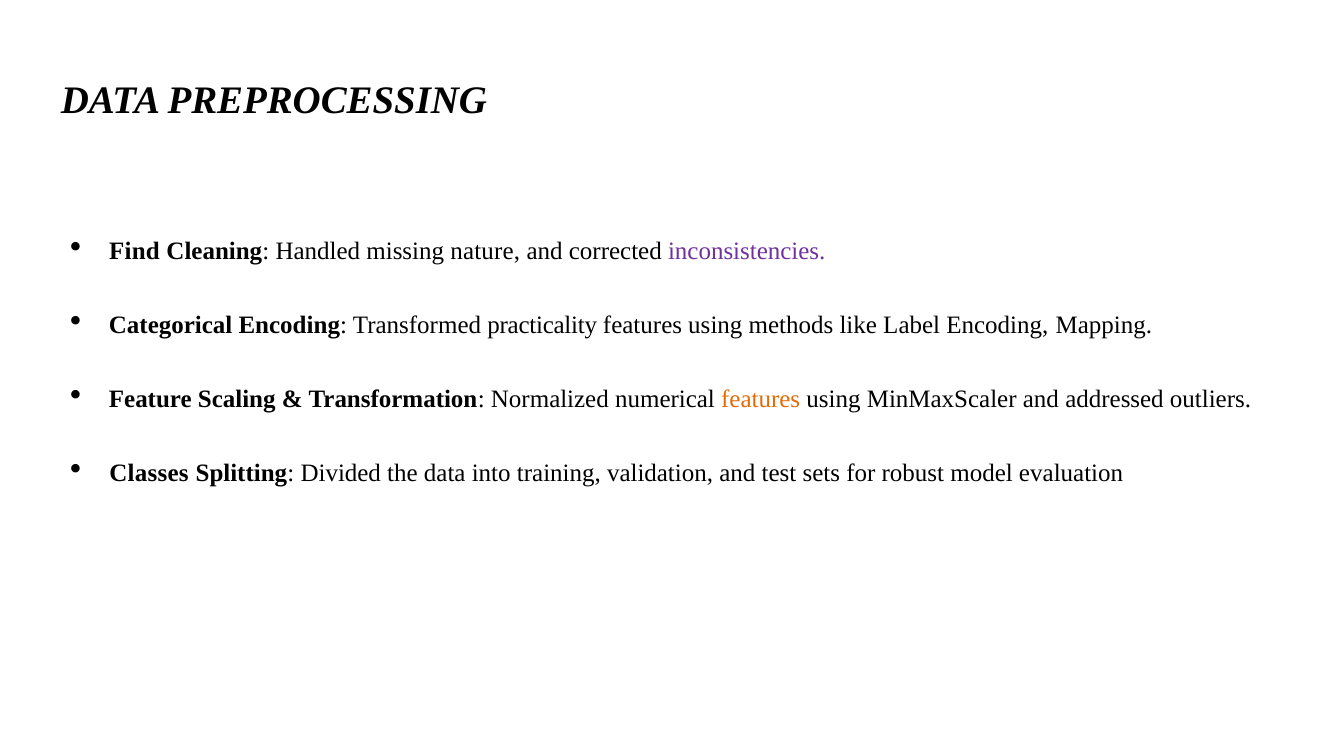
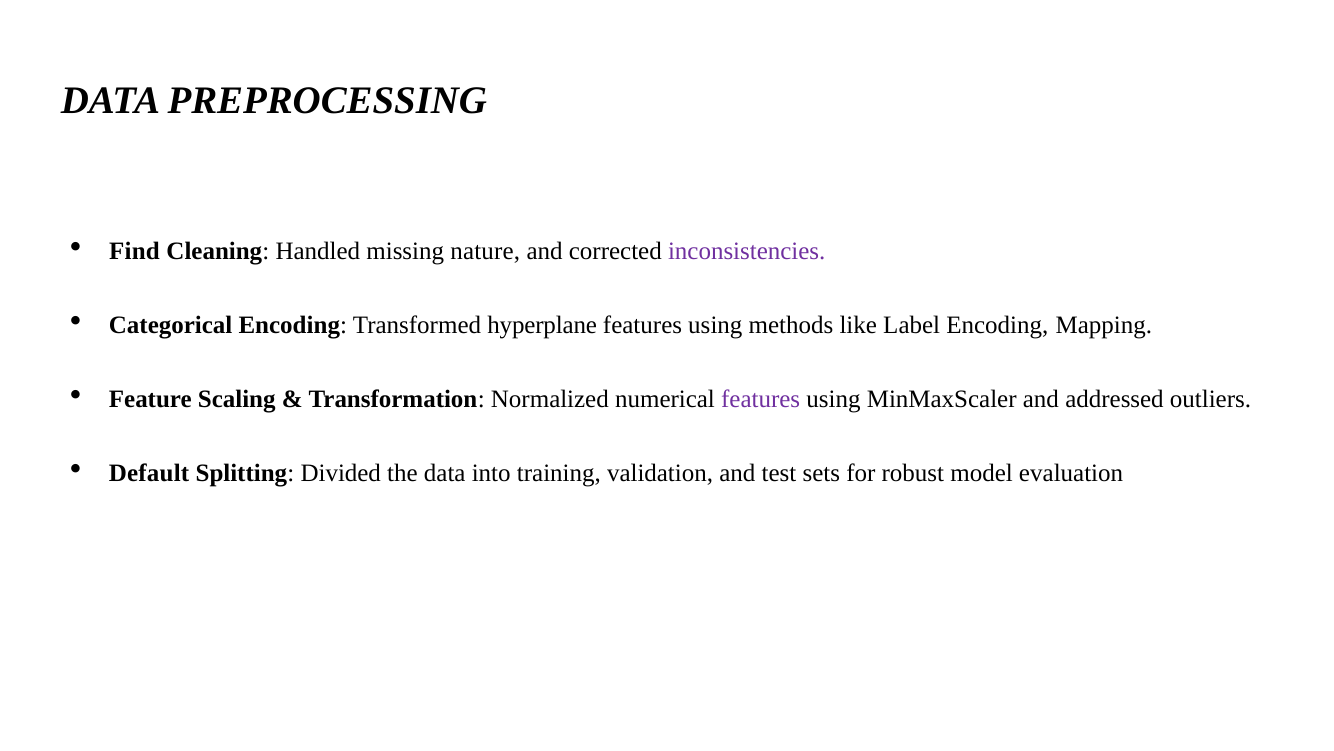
practicality: practicality -> hyperplane (542, 325)
features colour: orange -> purple (761, 399)
Classes: Classes -> Default (149, 473)
